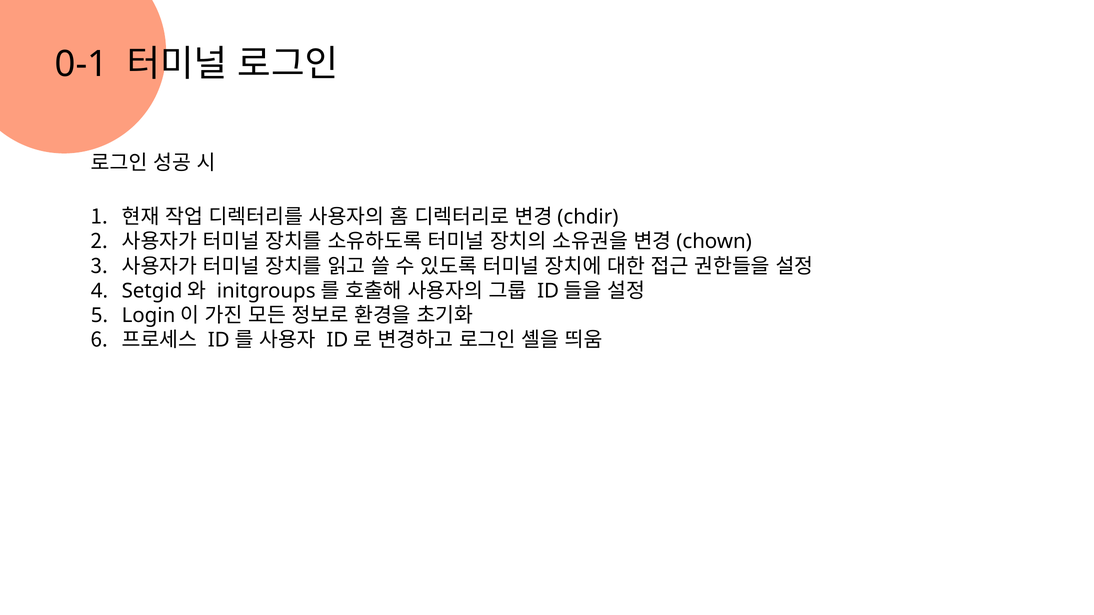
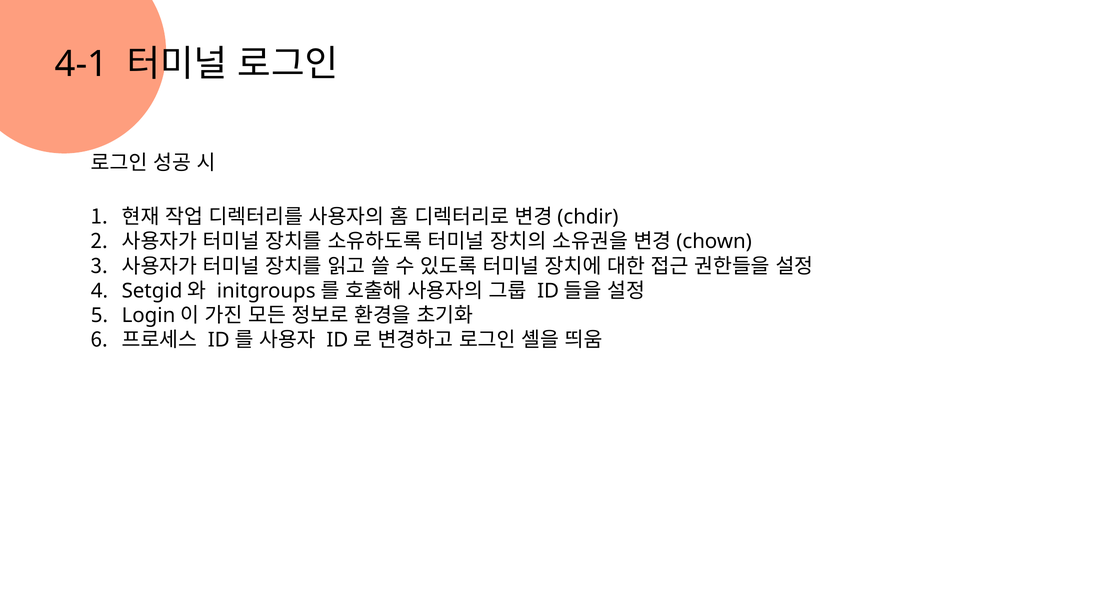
0-1: 0-1 -> 4-1 (82, 64)
